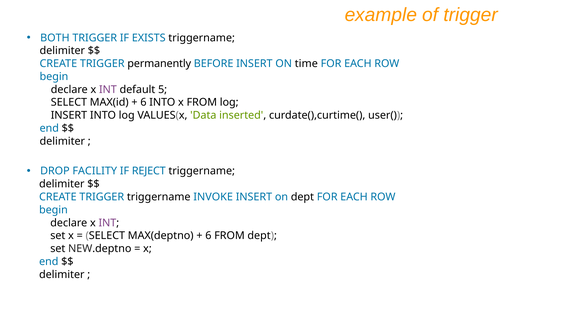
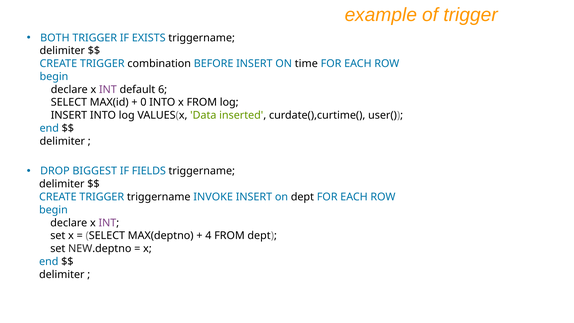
permanently: permanently -> combination (159, 64)
5: 5 -> 6 (163, 89)
6: 6 -> 0 (143, 102)
FACILITY: FACILITY -> BIGGEST (95, 171)
REJECT: REJECT -> FIELDS (149, 171)
6: 6 -> 4 (208, 236)
